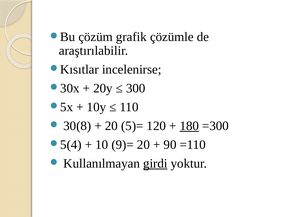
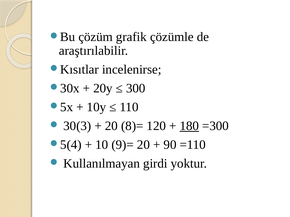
30(8: 30(8 -> 30(3 (77, 126)
5)=: 5)= -> 8)= (132, 126)
girdi underline: present -> none (155, 164)
